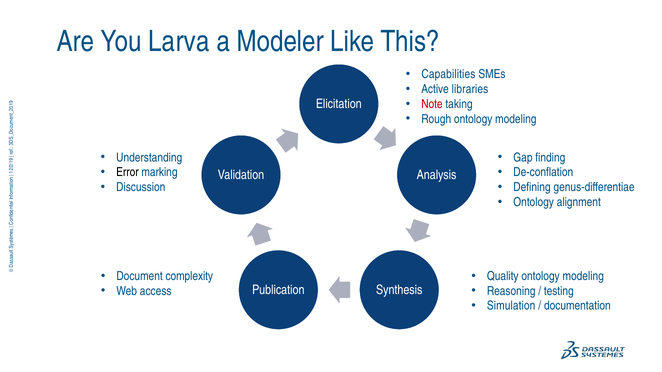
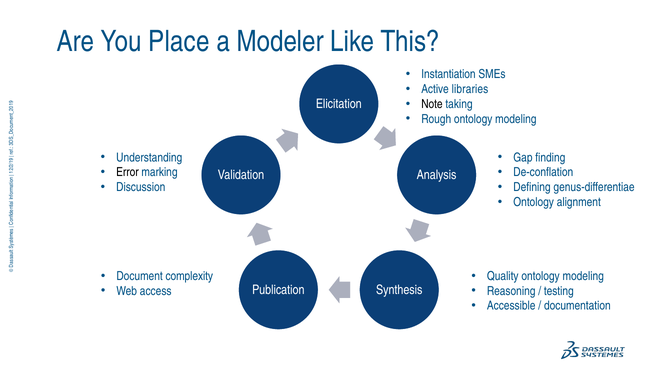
Larva: Larva -> Place (179, 42)
Capabilities: Capabilities -> Instantiation (448, 74)
Note colour: red -> black (432, 104)
Simulation: Simulation -> Accessible (511, 306)
